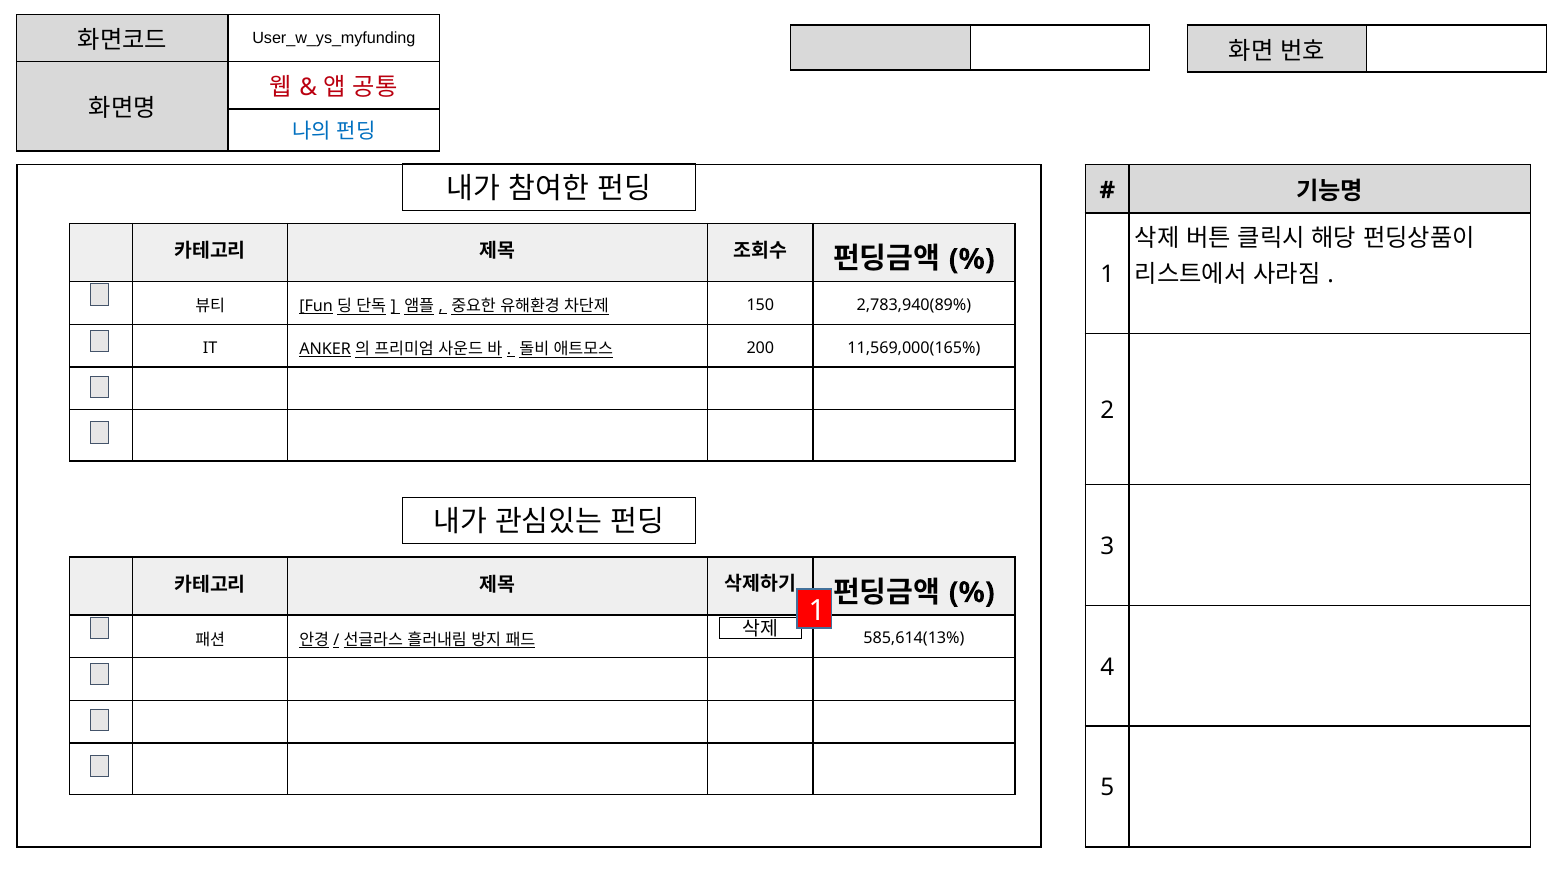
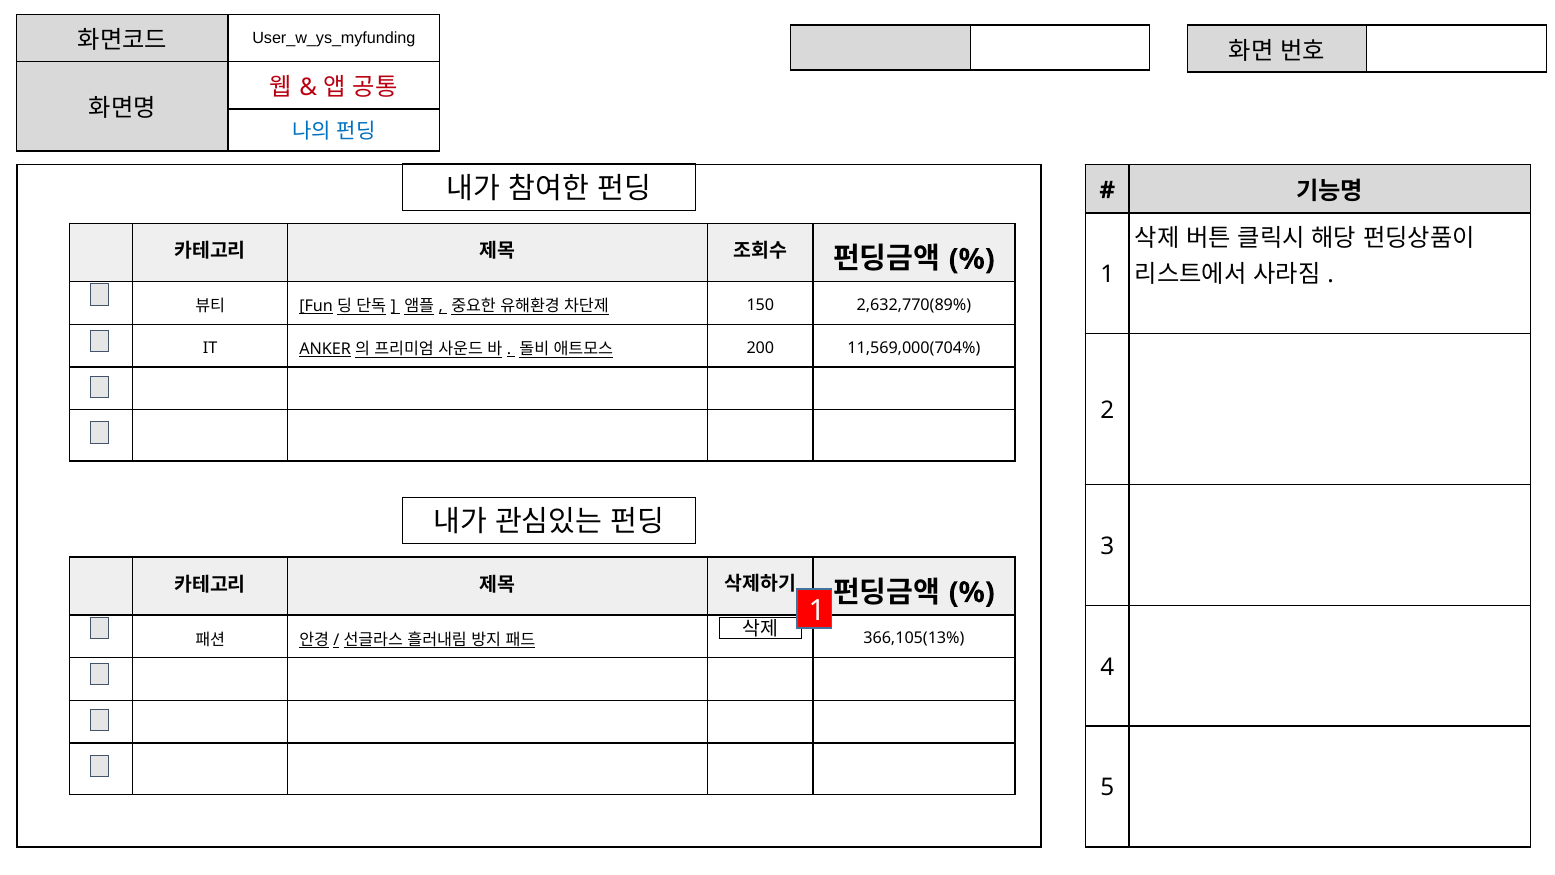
2,783,940(89%: 2,783,940(89% -> 2,632,770(89% (914, 305)
11,569,000(165%: 11,569,000(165% -> 11,569,000(704% (914, 348)
585,614(13%: 585,614(13% -> 366,105(13% (914, 638)
